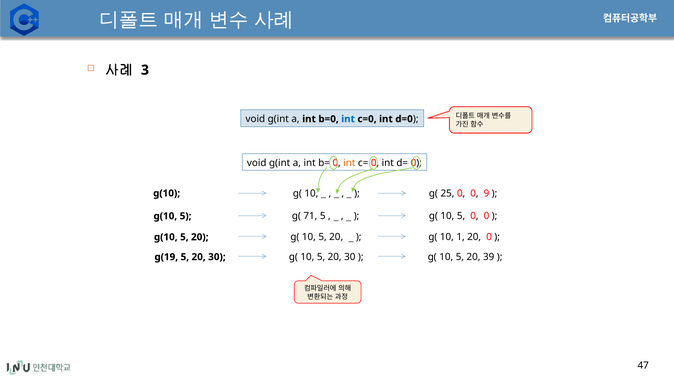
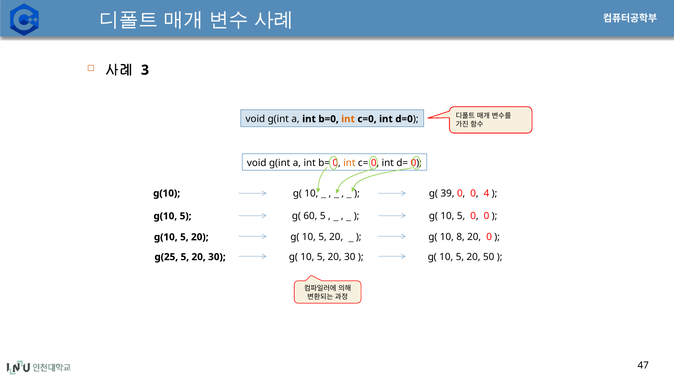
int colour: blue -> orange (348, 119)
25: 25 -> 39 (447, 193)
9: 9 -> 4 (486, 193)
71: 71 -> 60 (310, 216)
1: 1 -> 8 (461, 237)
g(19: g(19 -> g(25 (166, 257)
39: 39 -> 50 (489, 257)
